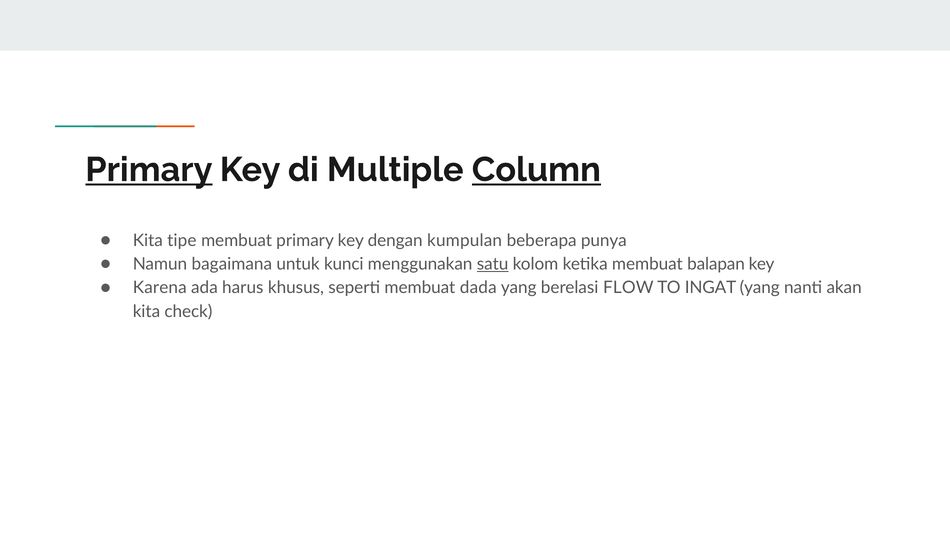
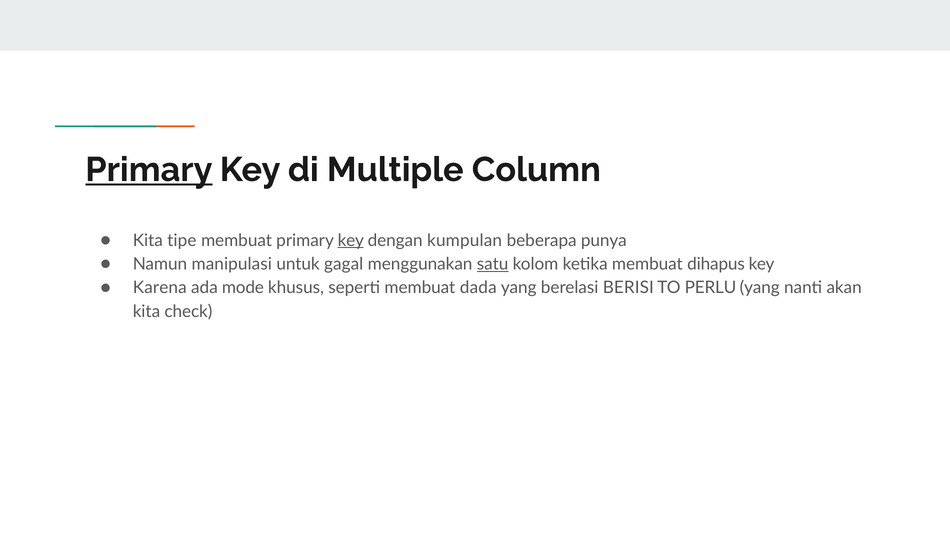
Column underline: present -> none (536, 169)
key underline: none -> present (351, 240)
bagaimana: bagaimana -> manipulasi (232, 264)
kunci: kunci -> gagal (344, 264)
balapan: balapan -> dihapus (716, 264)
harus: harus -> mode (243, 287)
FLOW: FLOW -> BERISI (628, 287)
INGAT: INGAT -> PERLU (711, 287)
